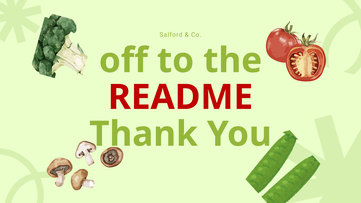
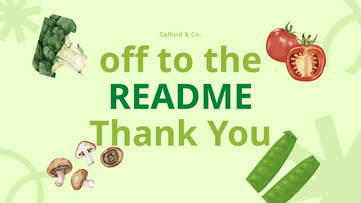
README colour: red -> green (181, 97)
